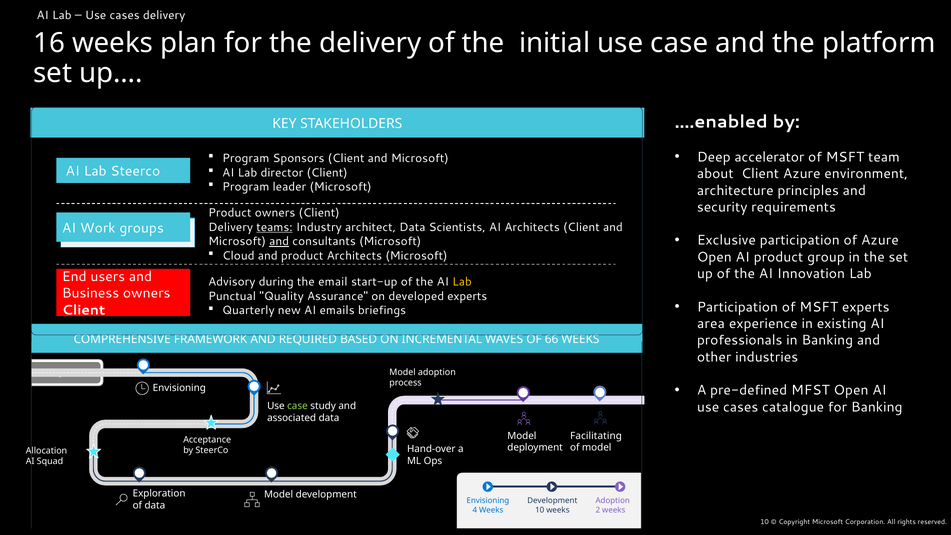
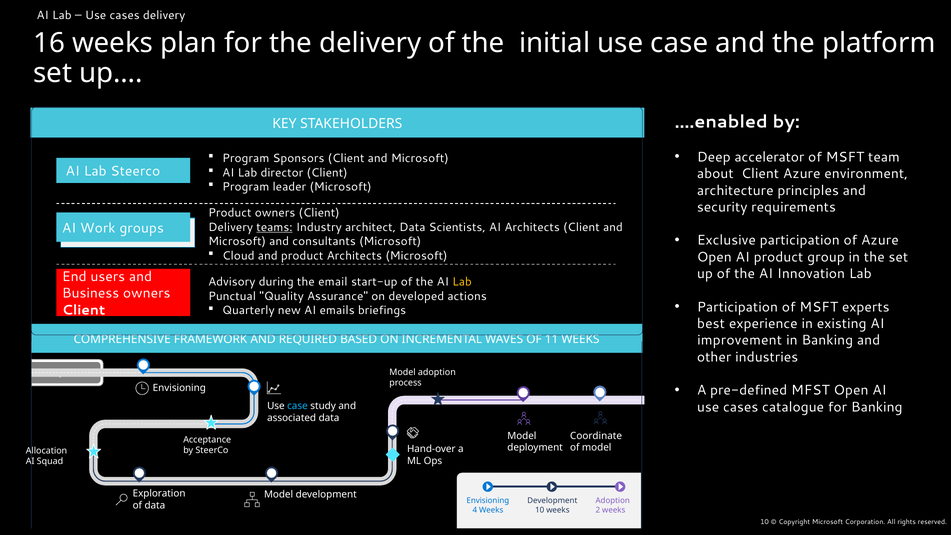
and underline: present -> none (279, 241)
developed experts: experts -> actions (467, 296)
area: area -> best (711, 324)
professionals: professionals -> improvement (740, 340)
66: 66 -> 11 (552, 339)
case colour: light green -> light blue (297, 406)
Facilitating: Facilitating -> Coordinate (596, 436)
